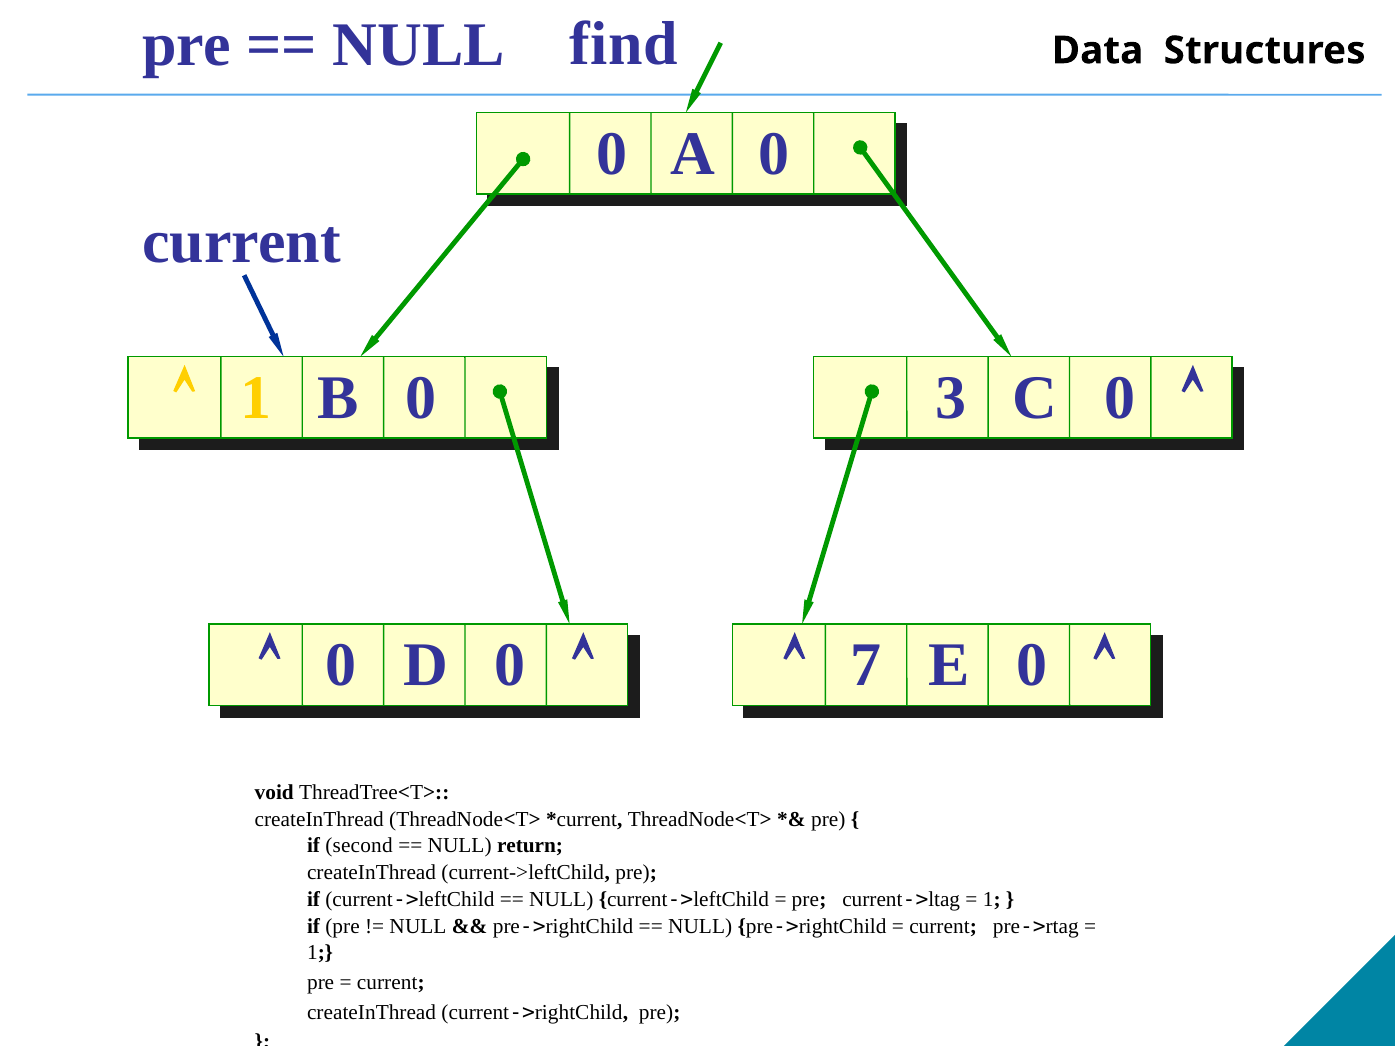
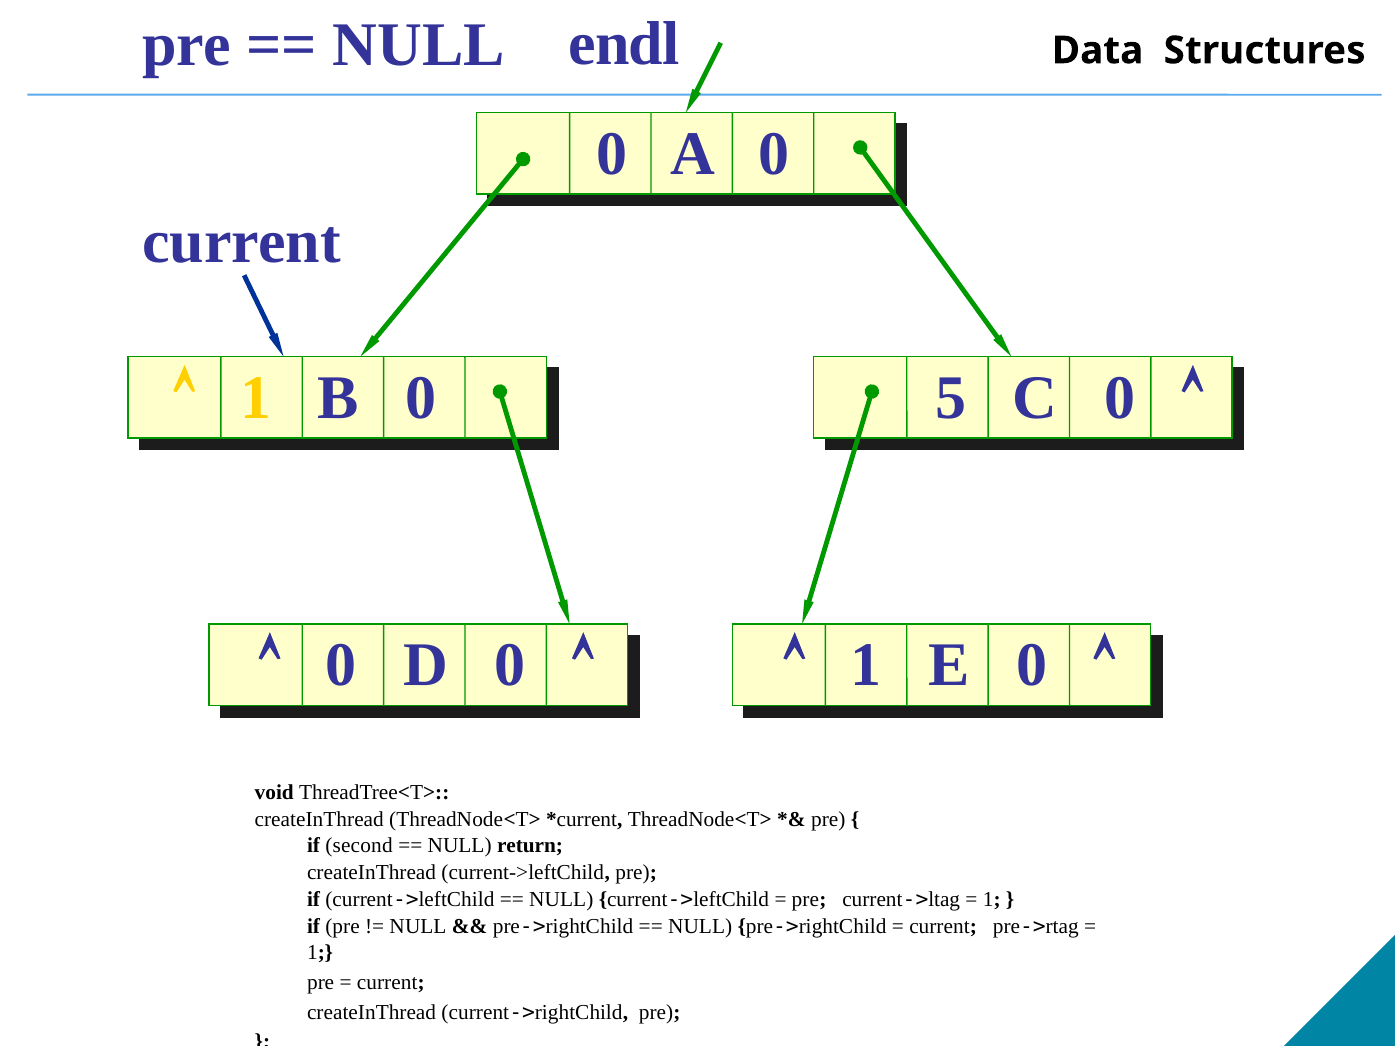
find: find -> endl (624, 44)
3: 3 -> 5 (951, 398)
7: 7 -> 1 (866, 666)
